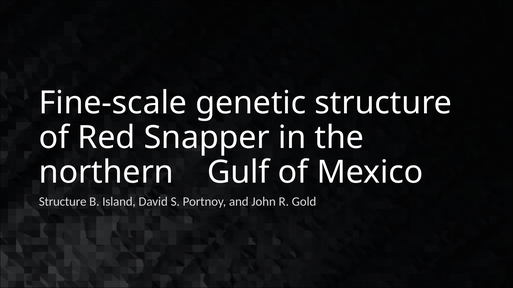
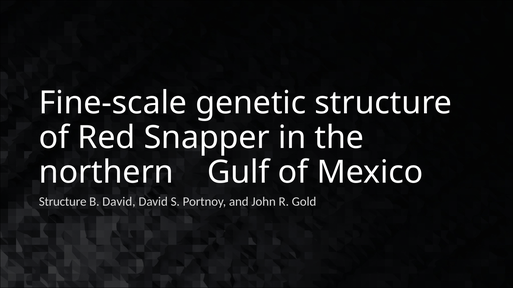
B Island: Island -> David (119, 202)
